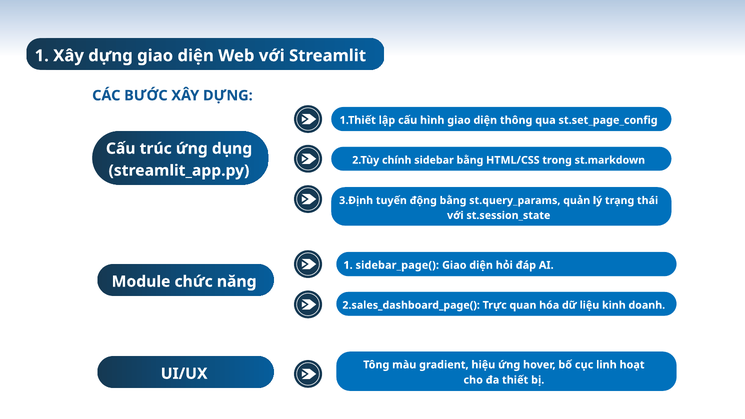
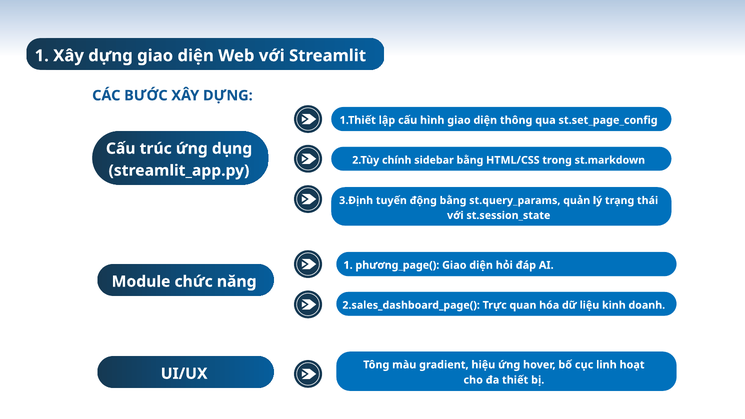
sidebar_page(: sidebar_page( -> phương_page( (397, 265)
